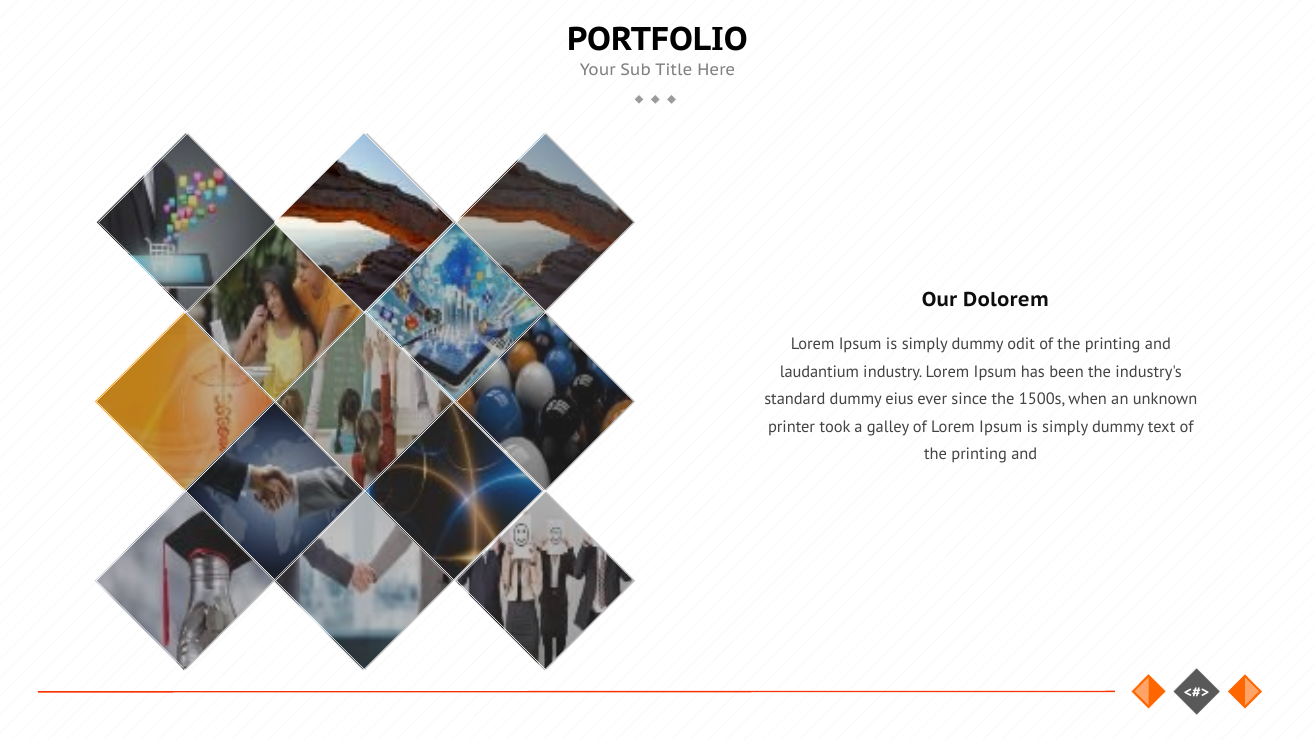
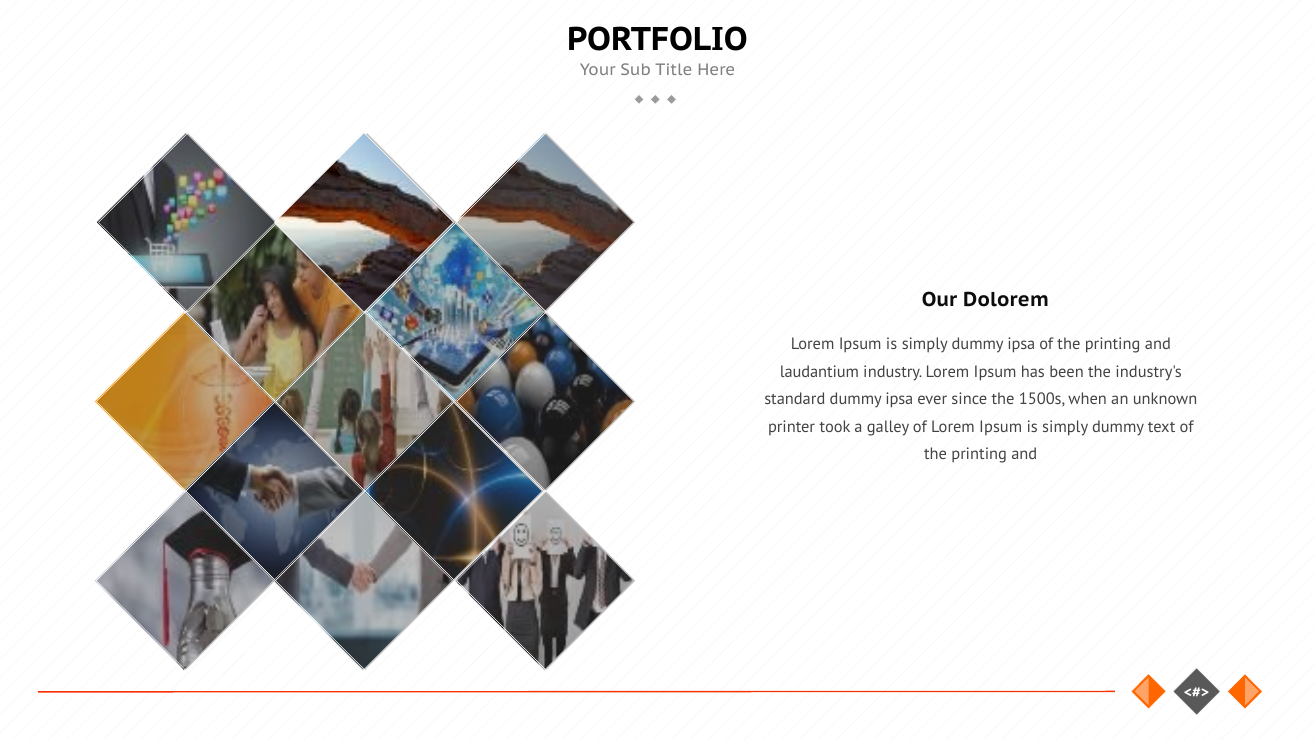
simply dummy odit: odit -> ipsa (1021, 344)
standard dummy eius: eius -> ipsa (899, 399)
